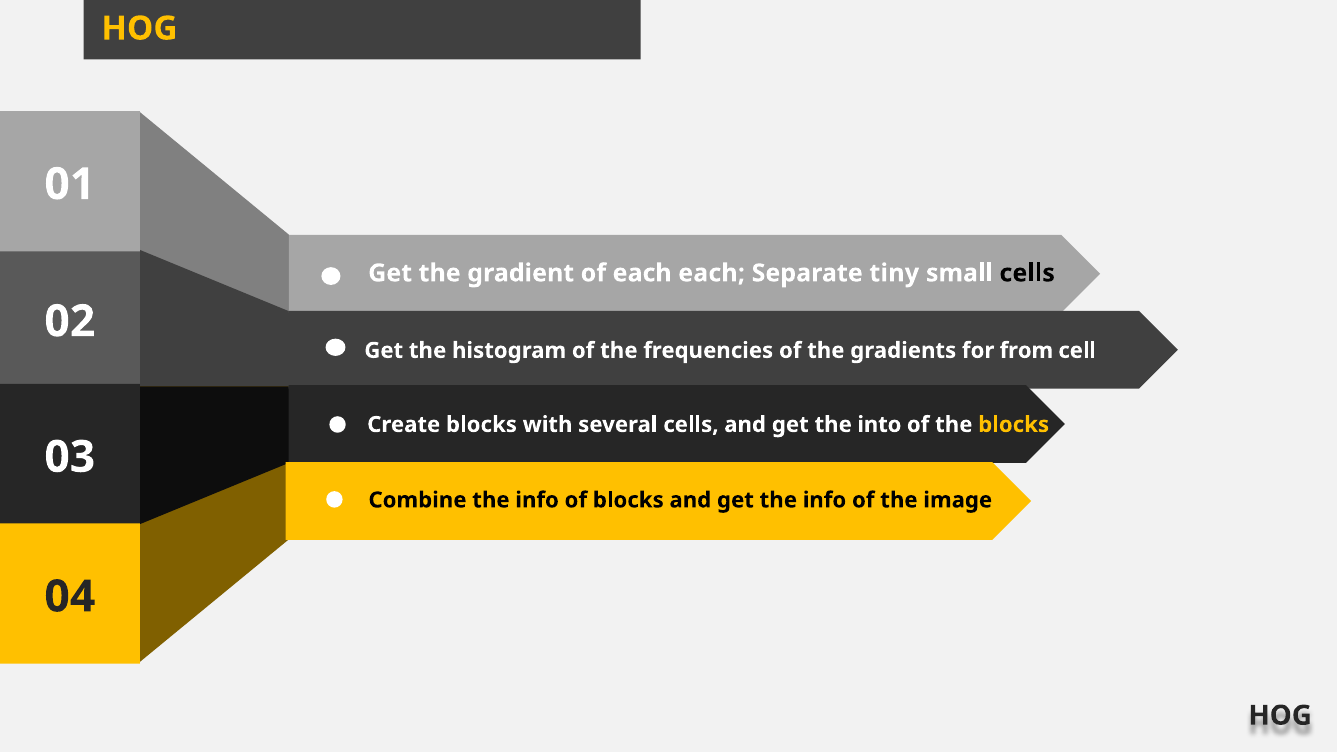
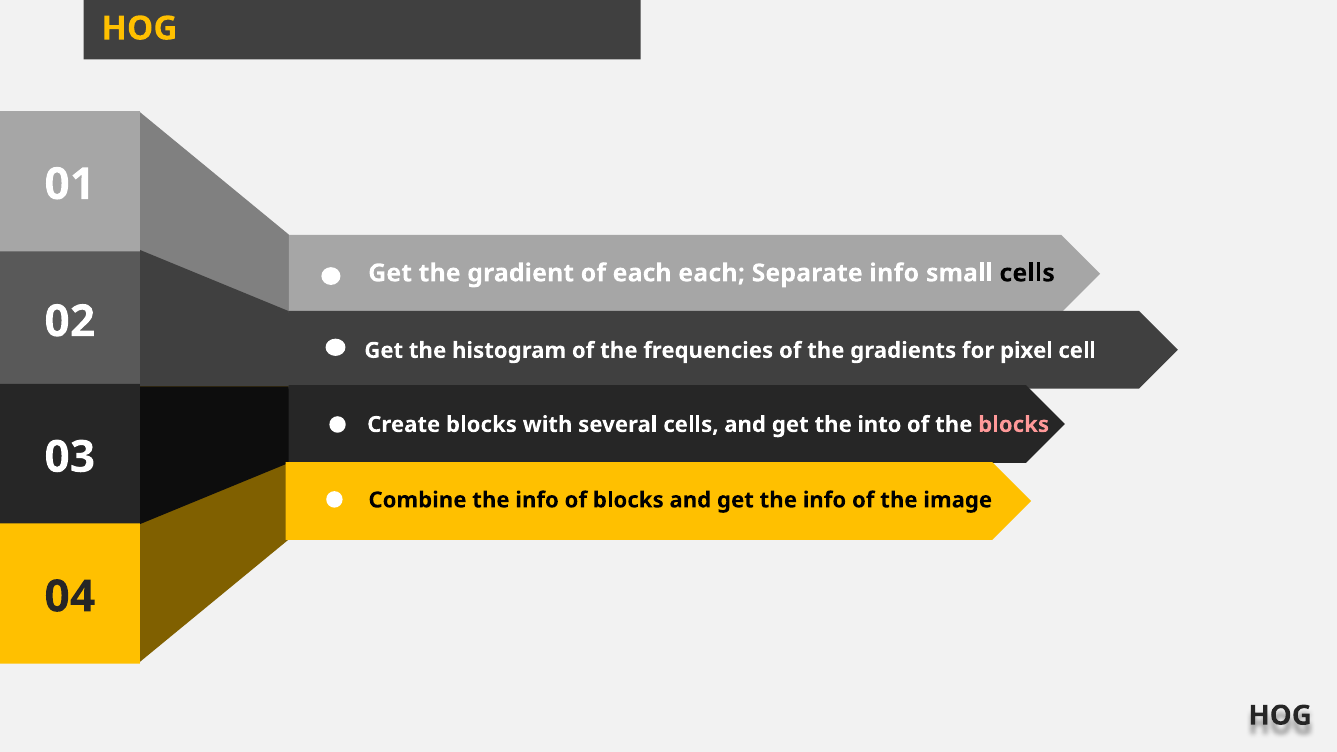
Separate tiny: tiny -> info (894, 273)
from: from -> pixel (1026, 351)
blocks colour: yellow -> pink (1014, 425)
